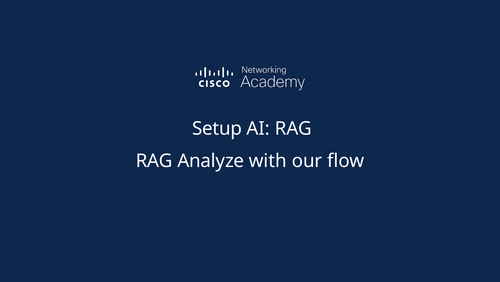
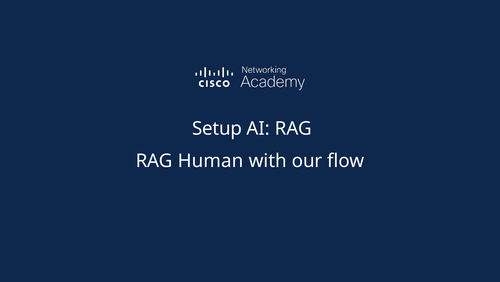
Analyze: Analyze -> Human (211, 161)
